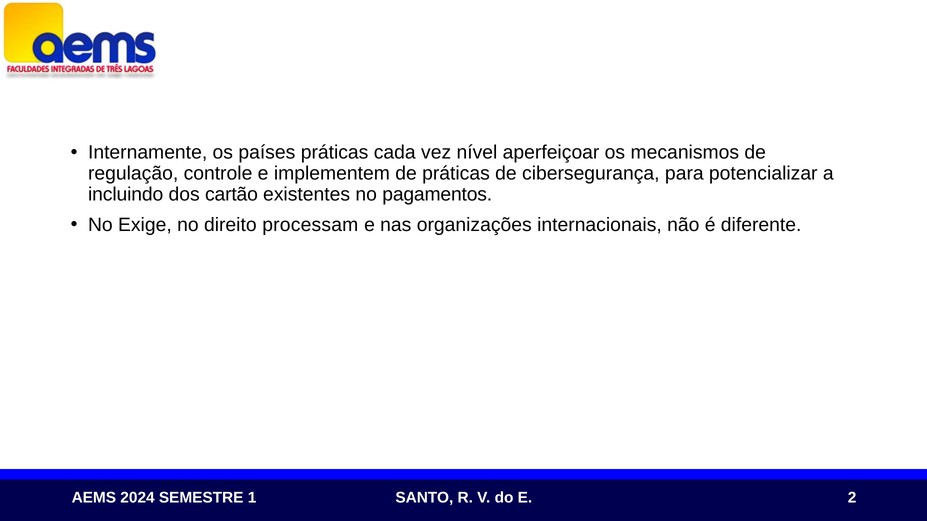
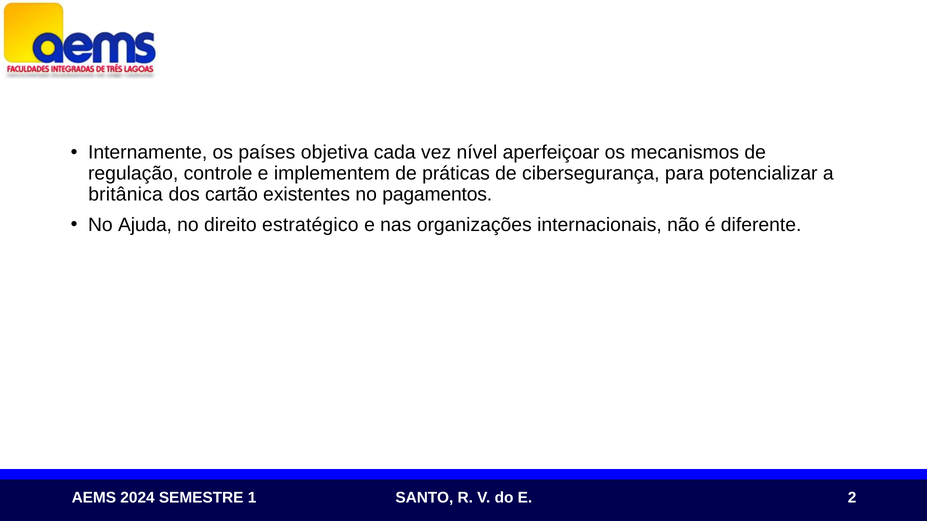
países práticas: práticas -> objetiva (335, 153)
incluindo: incluindo -> britânica (126, 194)
Exige: Exige -> Ajuda (145, 225)
processam: processam -> estratégico (310, 225)
